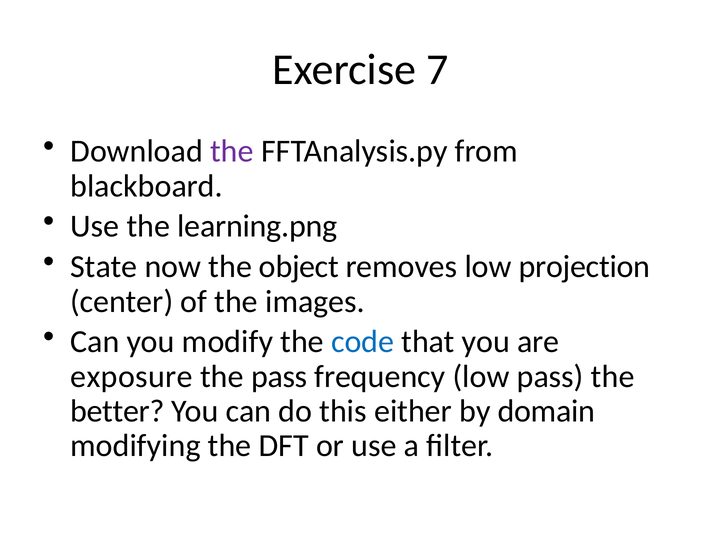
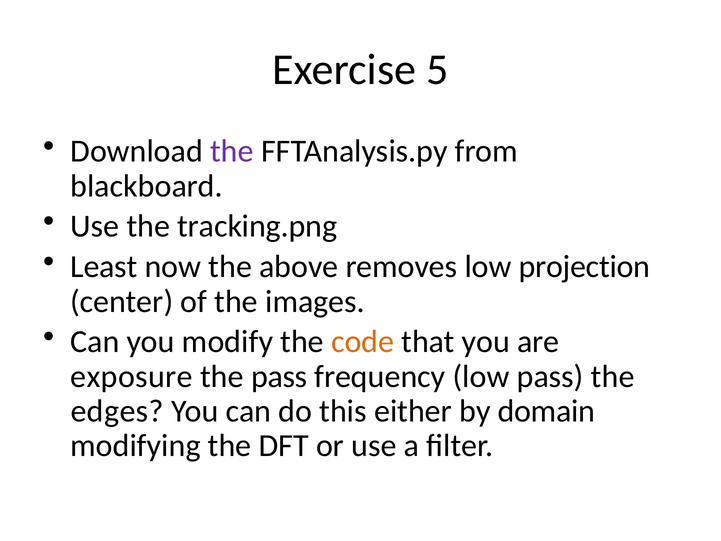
7: 7 -> 5 (437, 70)
learning.png: learning.png -> tracking.png (257, 226)
State: State -> Least (104, 267)
object: object -> above (299, 267)
code colour: blue -> orange (363, 342)
better: better -> edges (117, 411)
